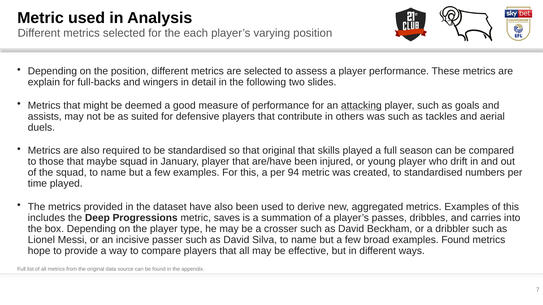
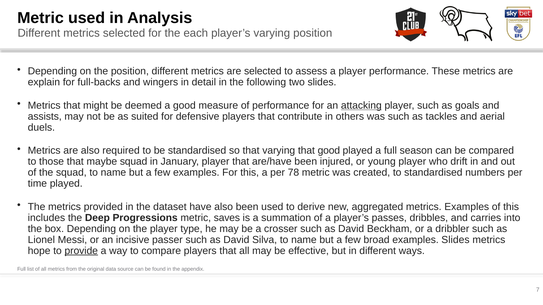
that original: original -> varying (279, 151)
that skills: skills -> good (329, 151)
94: 94 -> 78 (293, 173)
examples Found: Found -> Slides (455, 240)
provide underline: none -> present (81, 251)
